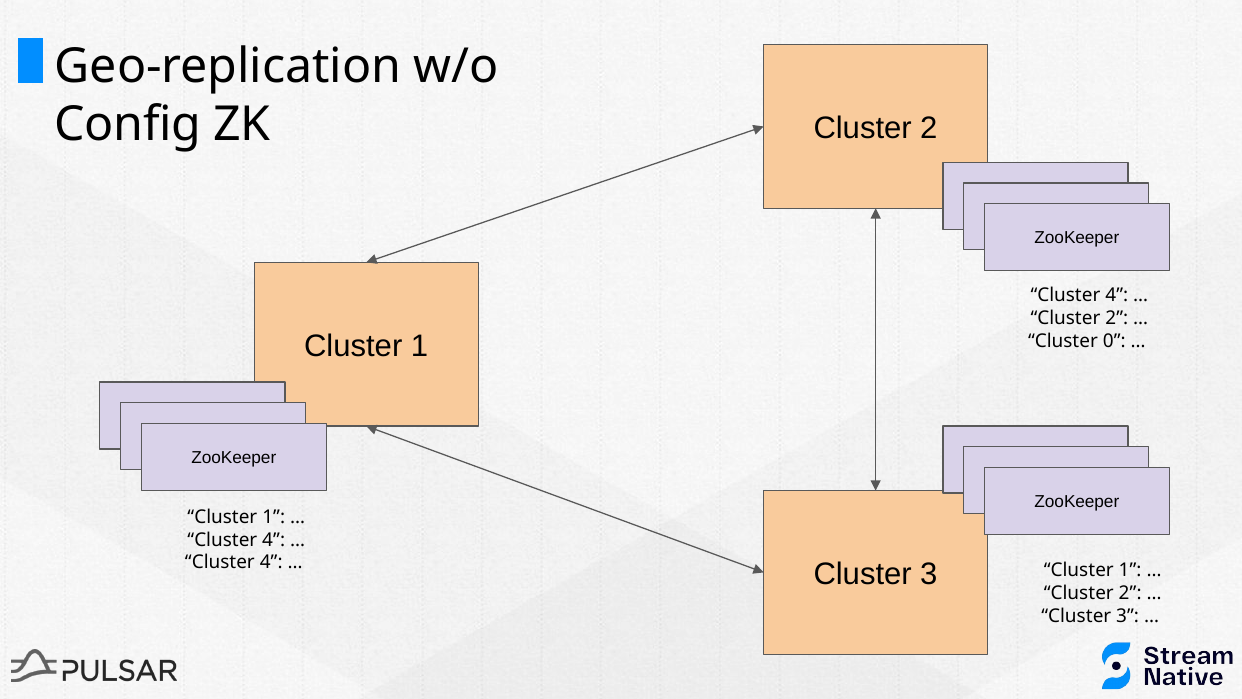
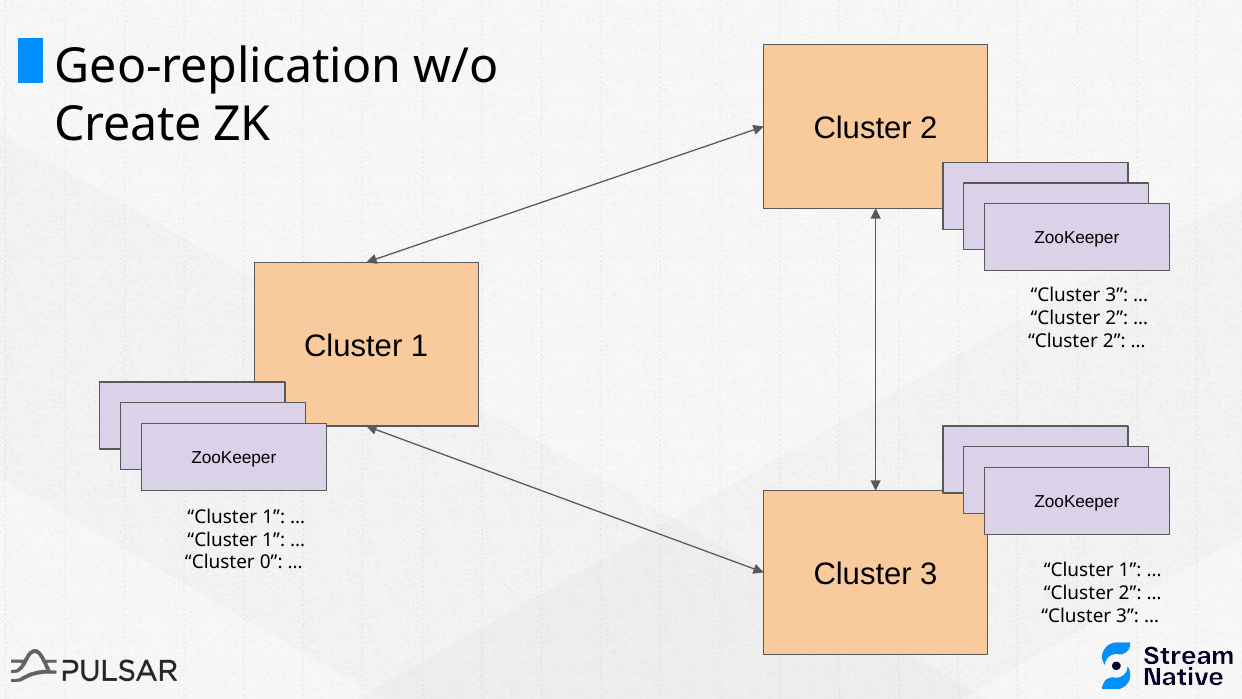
Config: Config -> Create (128, 125)
4: 4 -> 3 (1117, 296)
0: 0 -> 2 (1114, 341)
4: 4 -> 1 (274, 540)
4: 4 -> 0 (271, 562)
